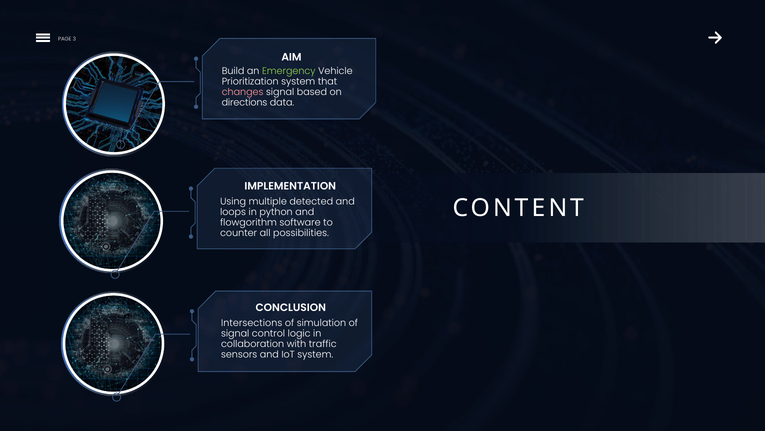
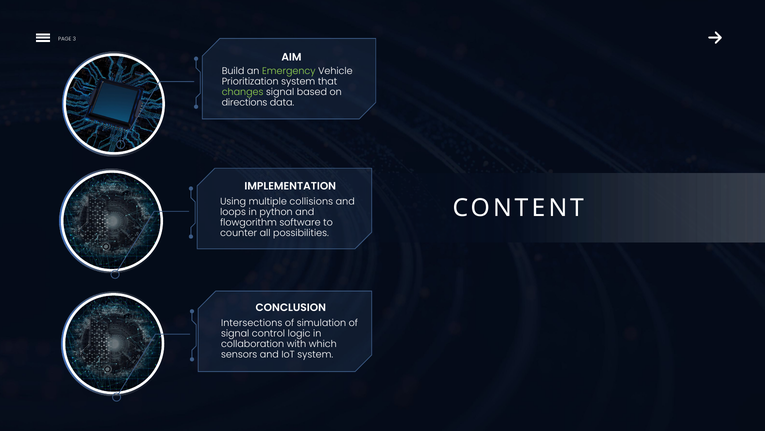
changes colour: pink -> light green (243, 92)
detected: detected -> collisions (311, 201)
traffic: traffic -> which (323, 344)
